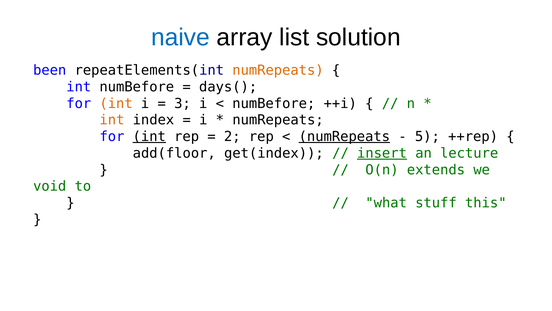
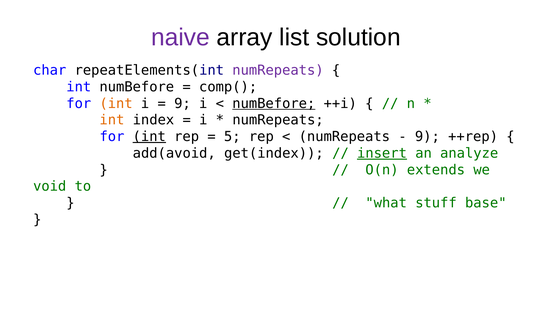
naive colour: blue -> purple (180, 37)
been: been -> char (50, 70)
numRepeats colour: orange -> purple (278, 70)
days(: days( -> comp( (228, 87)
3: 3 -> 9 (183, 103)
numBefore underline: none -> present (274, 103)
2: 2 -> 5 (232, 136)
numRepeats underline: present -> none (344, 136)
5: 5 -> 9 (427, 136)
add(floor: add(floor -> add(avoid (174, 153)
lecture: lecture -> analyze (469, 153)
this: this -> base (486, 203)
